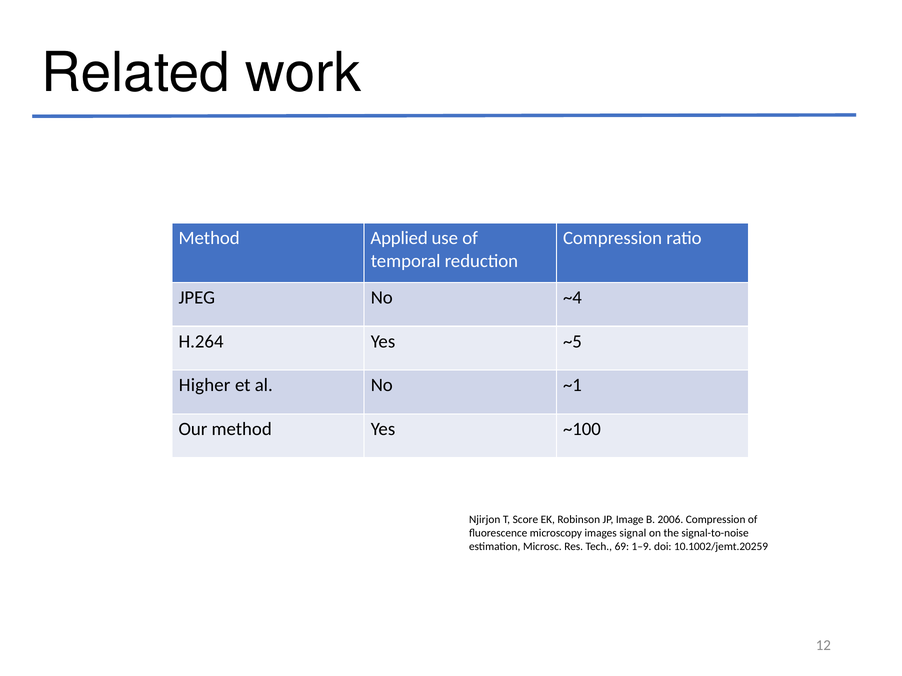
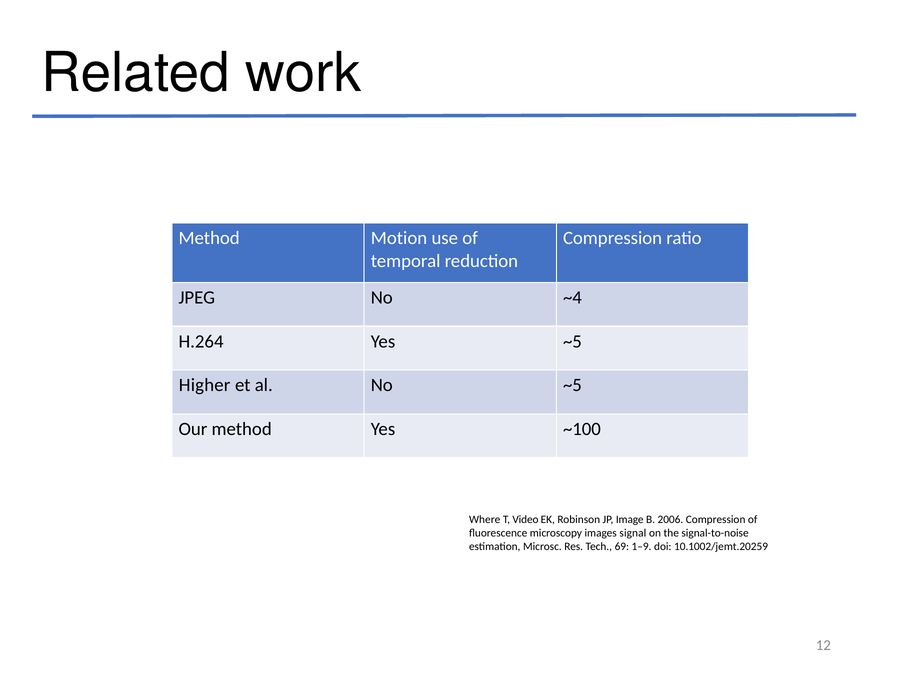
Applied: Applied -> Motion (399, 238)
No ~1: ~1 -> ~5 (572, 385)
Njirjon: Njirjon -> Where (485, 520)
Score: Score -> Video (525, 520)
